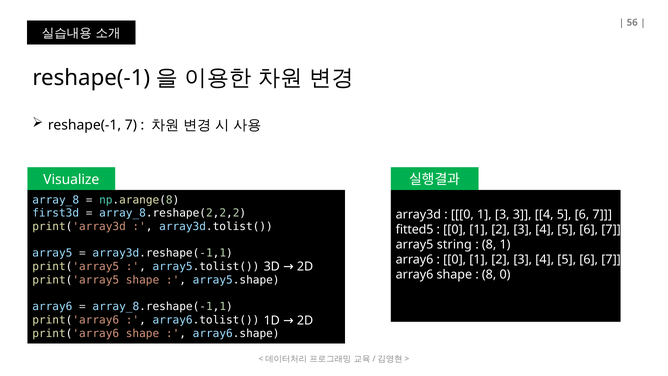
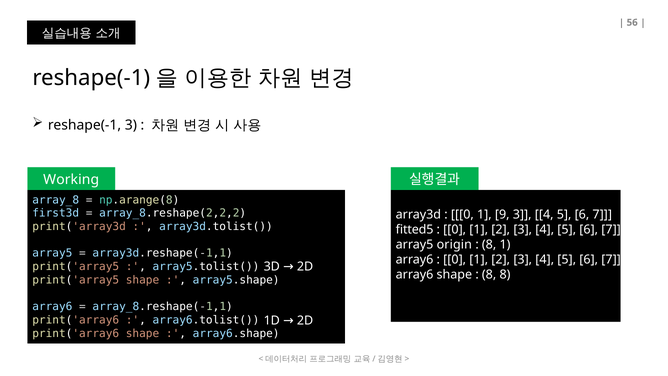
reshape(-1 7: 7 -> 3 (131, 125)
Visualize: Visualize -> Working (71, 179)
1 3: 3 -> 9 (502, 214)
string: string -> origin (454, 244)
8 0: 0 -> 8 (505, 274)
